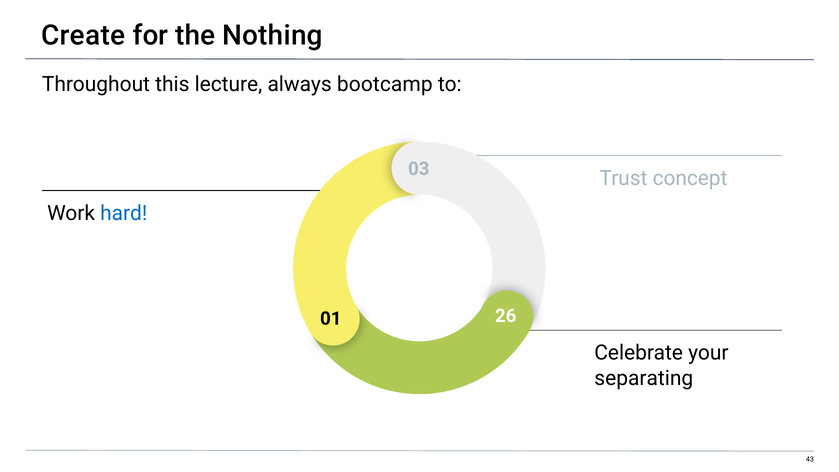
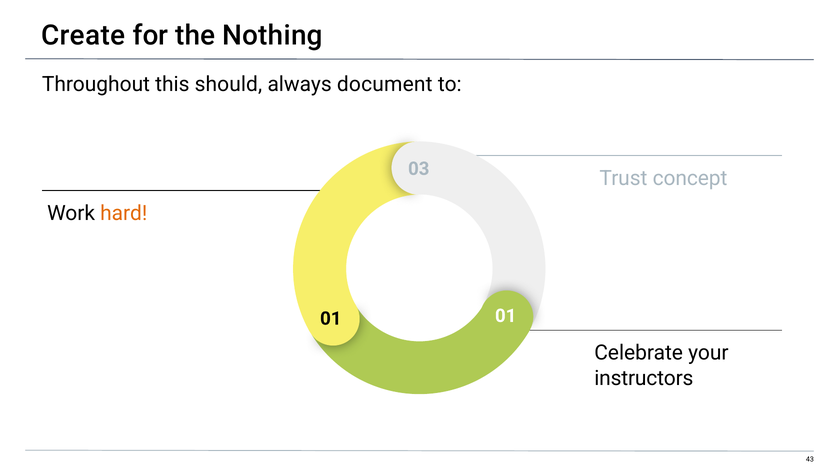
lecture: lecture -> should (228, 84)
bootcamp: bootcamp -> document (385, 84)
hard colour: blue -> orange (124, 213)
01 26: 26 -> 01 (506, 316)
separating: separating -> instructors (644, 378)
